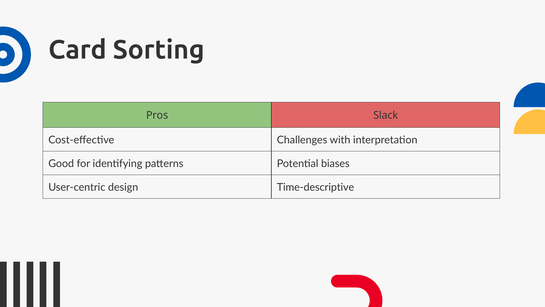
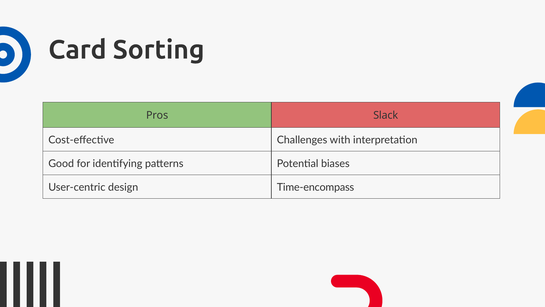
Time-descriptive: Time-descriptive -> Time-encompass (316, 187)
